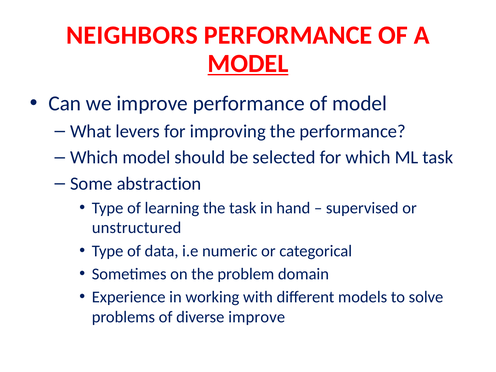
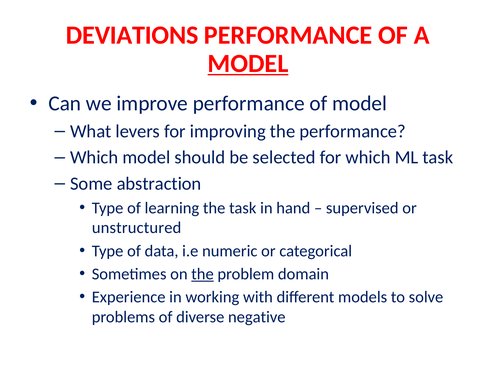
NEIGHBORS: NEIGHBORS -> DEVIATIONS (132, 35)
the underline: none -> present (203, 274)
diverse improve: improve -> negative (257, 317)
